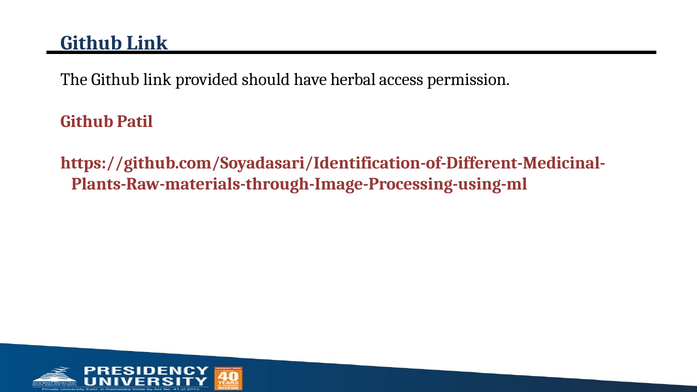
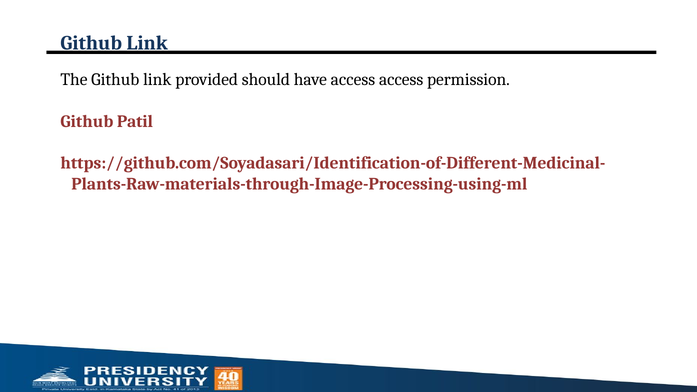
have herbal: herbal -> access (353, 80)
